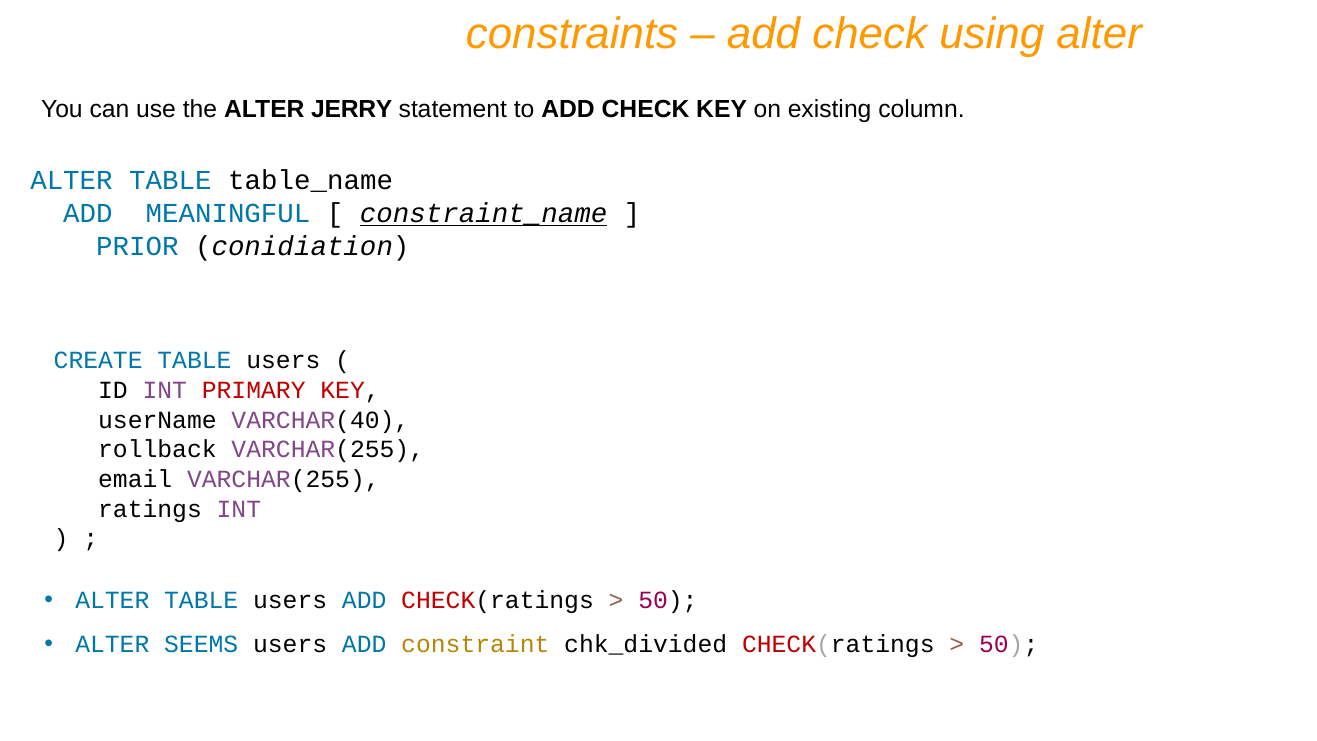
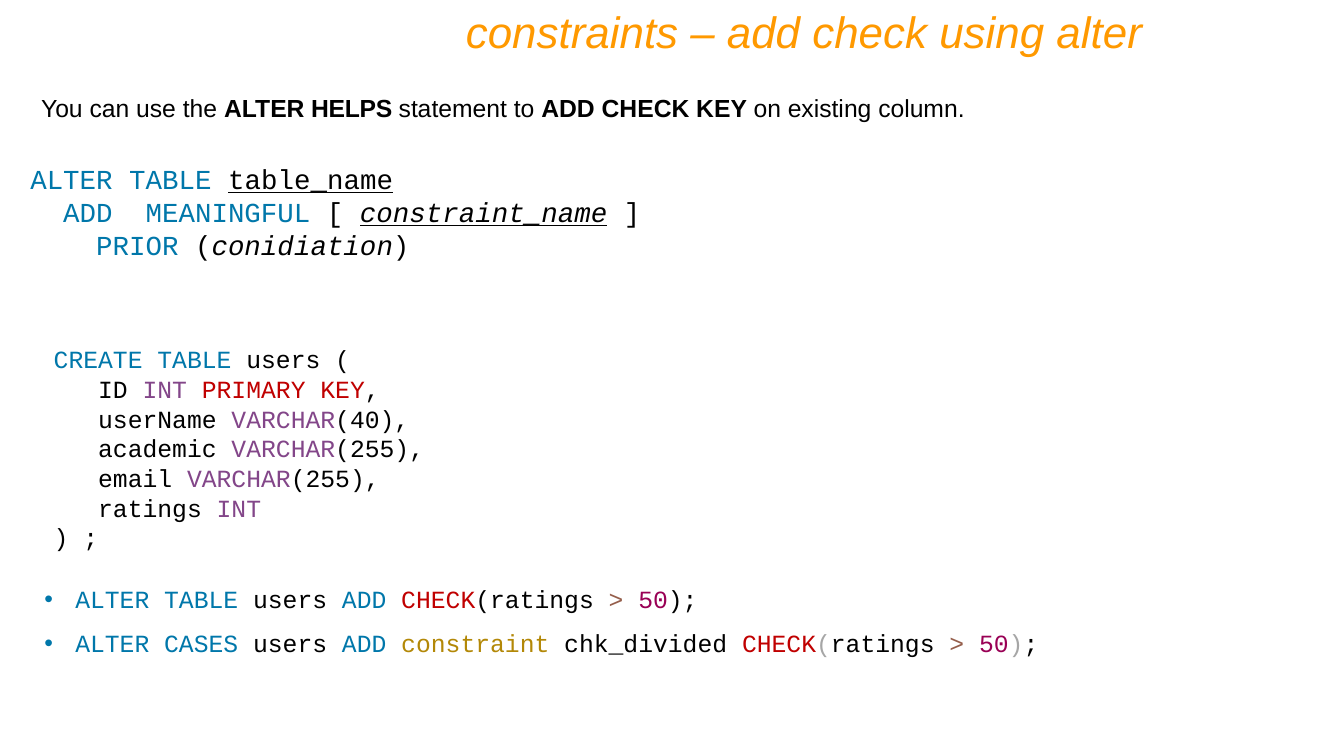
JERRY: JERRY -> HELPS (352, 110)
table_name underline: none -> present (311, 181)
rollback: rollback -> academic (157, 450)
SEEMS: SEEMS -> CASES (201, 645)
